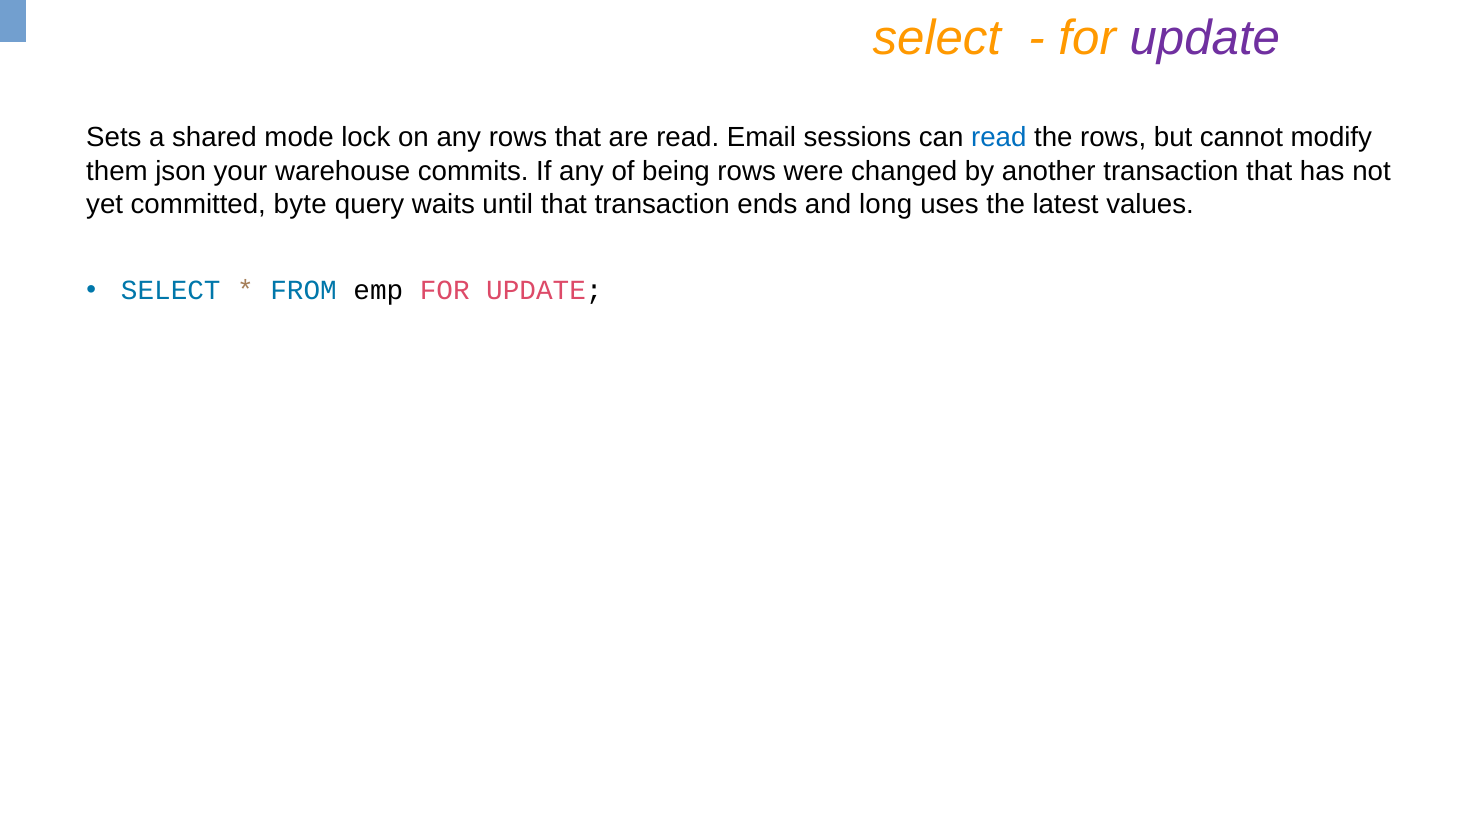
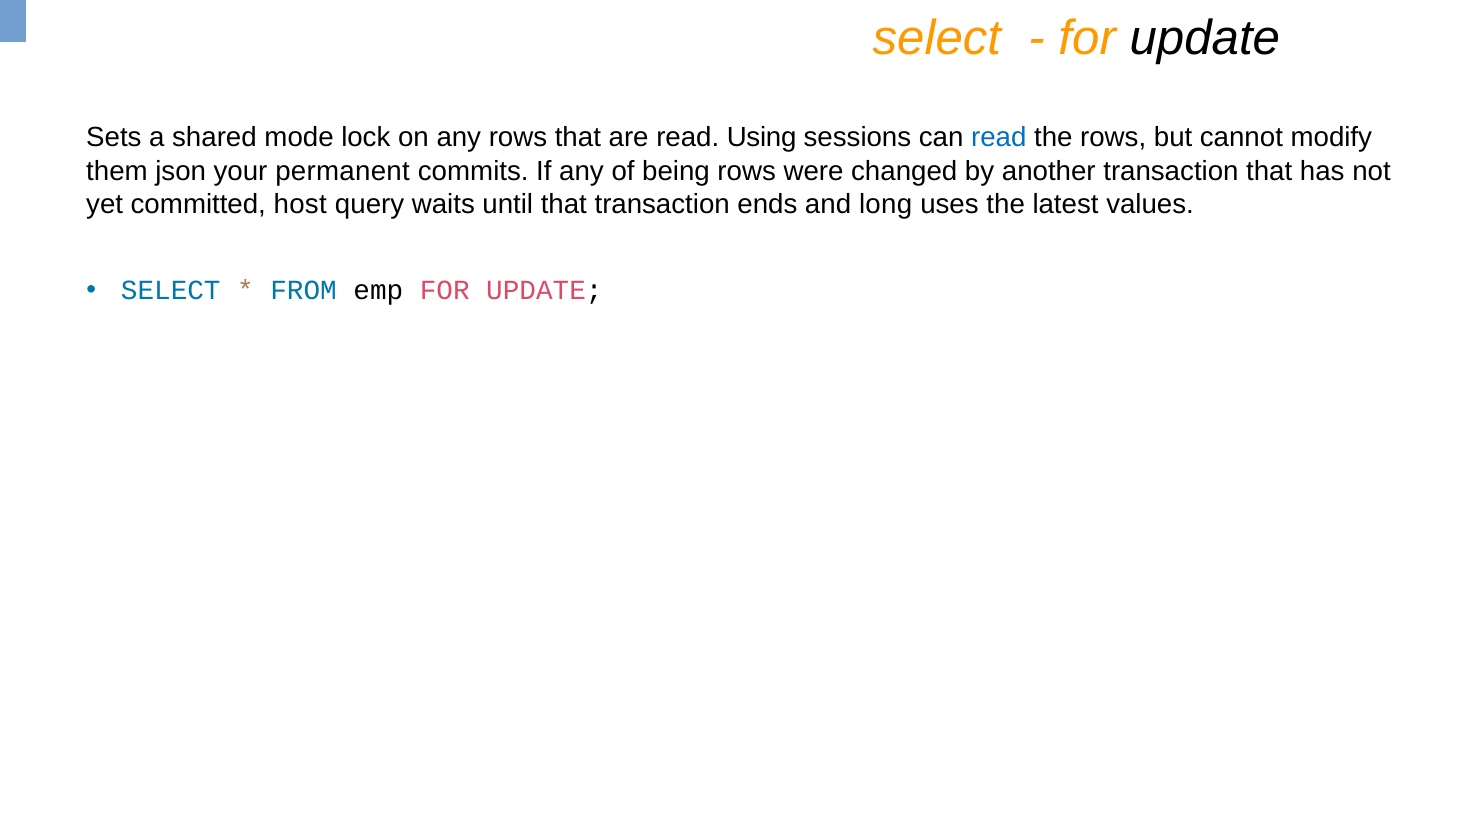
update colour: purple -> black (1205, 38)
Email: Email -> Using (762, 138)
warehouse: warehouse -> permanent (343, 171)
byte: byte -> host (300, 204)
